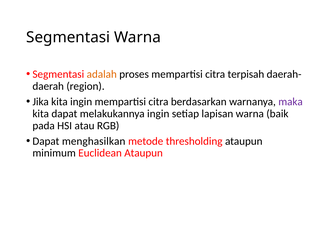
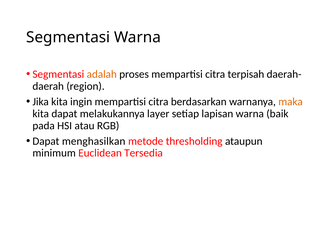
maka colour: purple -> orange (291, 102)
melakukannya ingin: ingin -> layer (158, 114)
Euclidean Ataupun: Ataupun -> Tersedia (144, 153)
